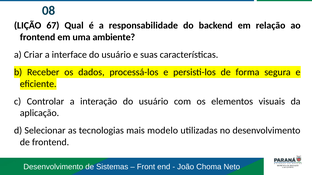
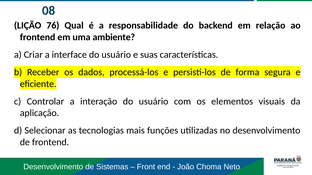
67: 67 -> 76 (53, 26)
modelo: modelo -> funções (163, 131)
